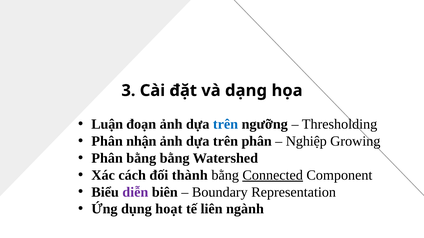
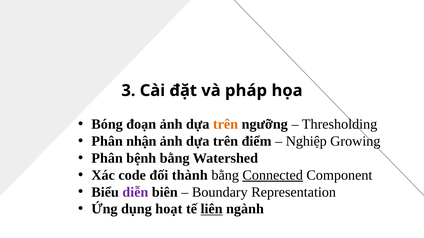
dạng: dạng -> pháp (246, 91)
Luận: Luận -> Bóng (107, 125)
trên colour: blue -> orange (226, 125)
trên phân: phân -> điểm (257, 142)
Phân bằng: bằng -> bệnh (141, 159)
cách: cách -> code (132, 175)
liên underline: none -> present (212, 209)
